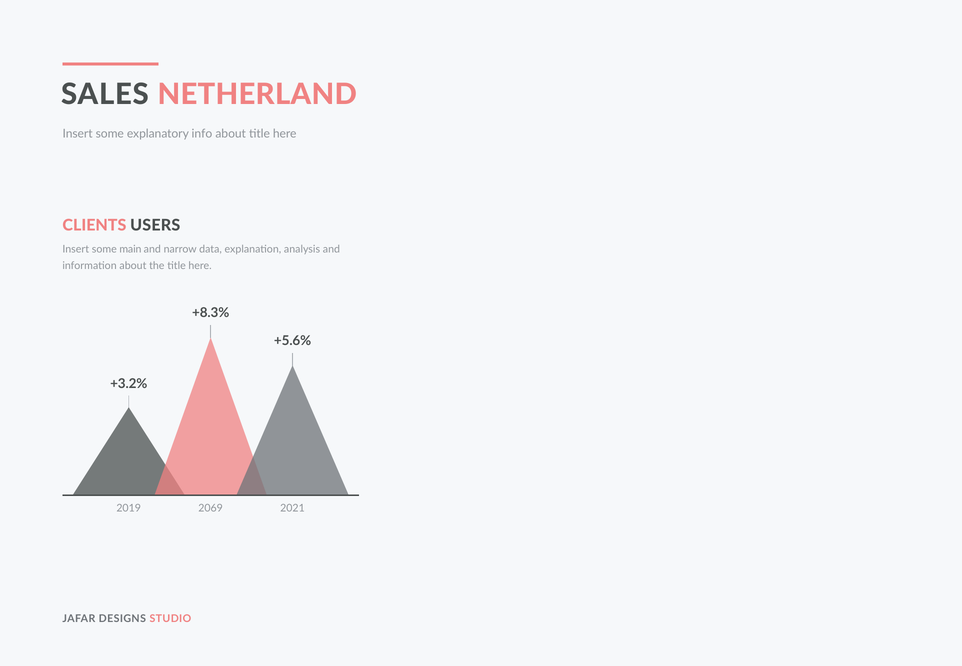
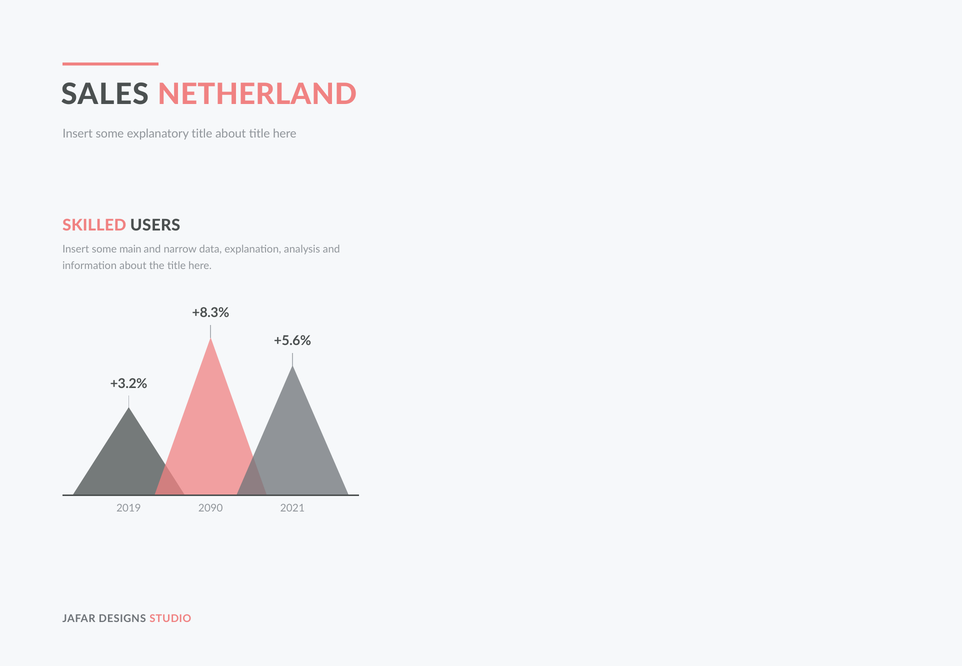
explanatory info: info -> title (202, 134)
CLIENTS: CLIENTS -> SKILLED (94, 225)
2069: 2069 -> 2090 (211, 508)
